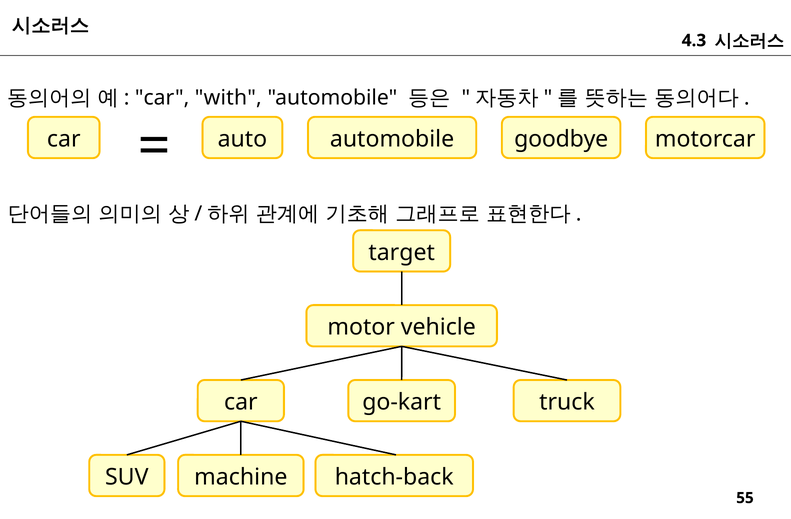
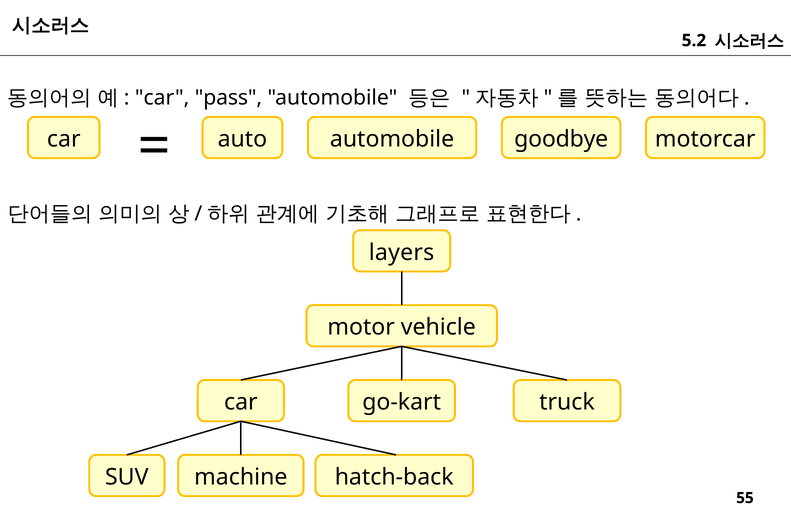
4.3: 4.3 -> 5.2 (694, 41)
with: with -> pass (228, 98)
target: target -> layers (402, 253)
